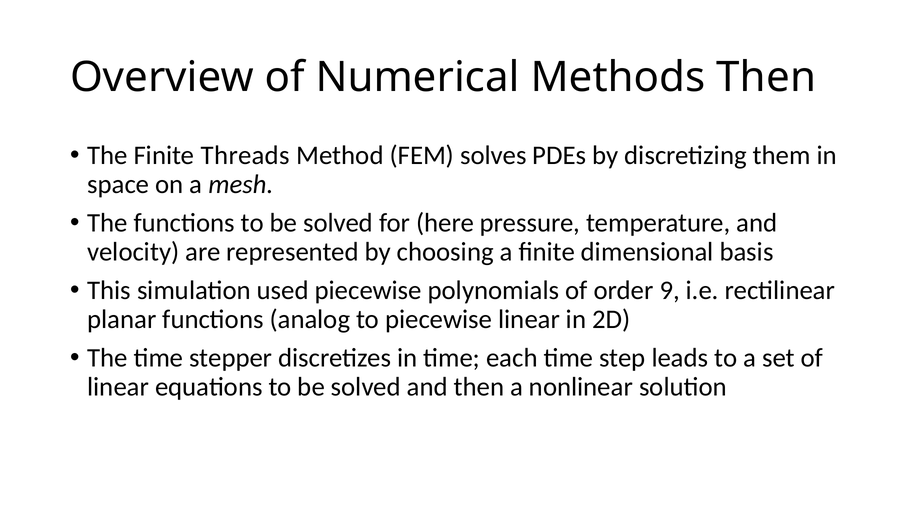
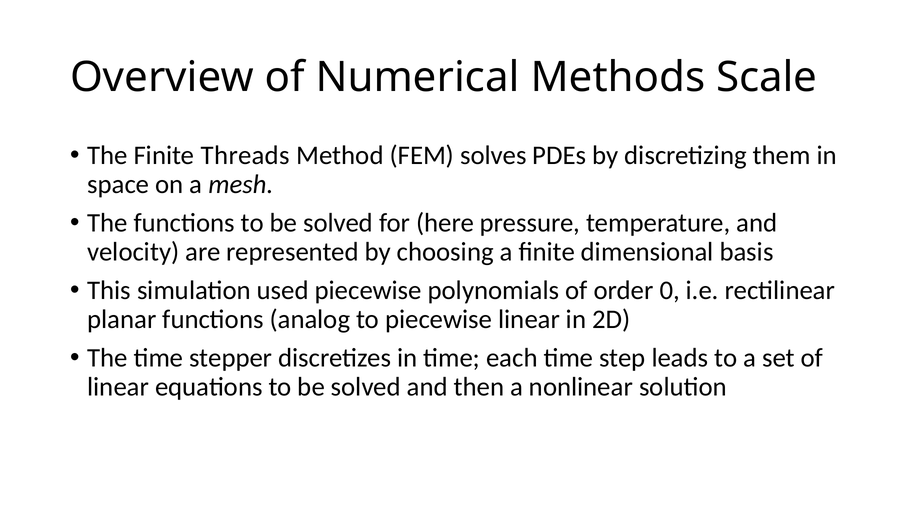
Methods Then: Then -> Scale (767, 77)
9: 9 -> 0 (670, 290)
